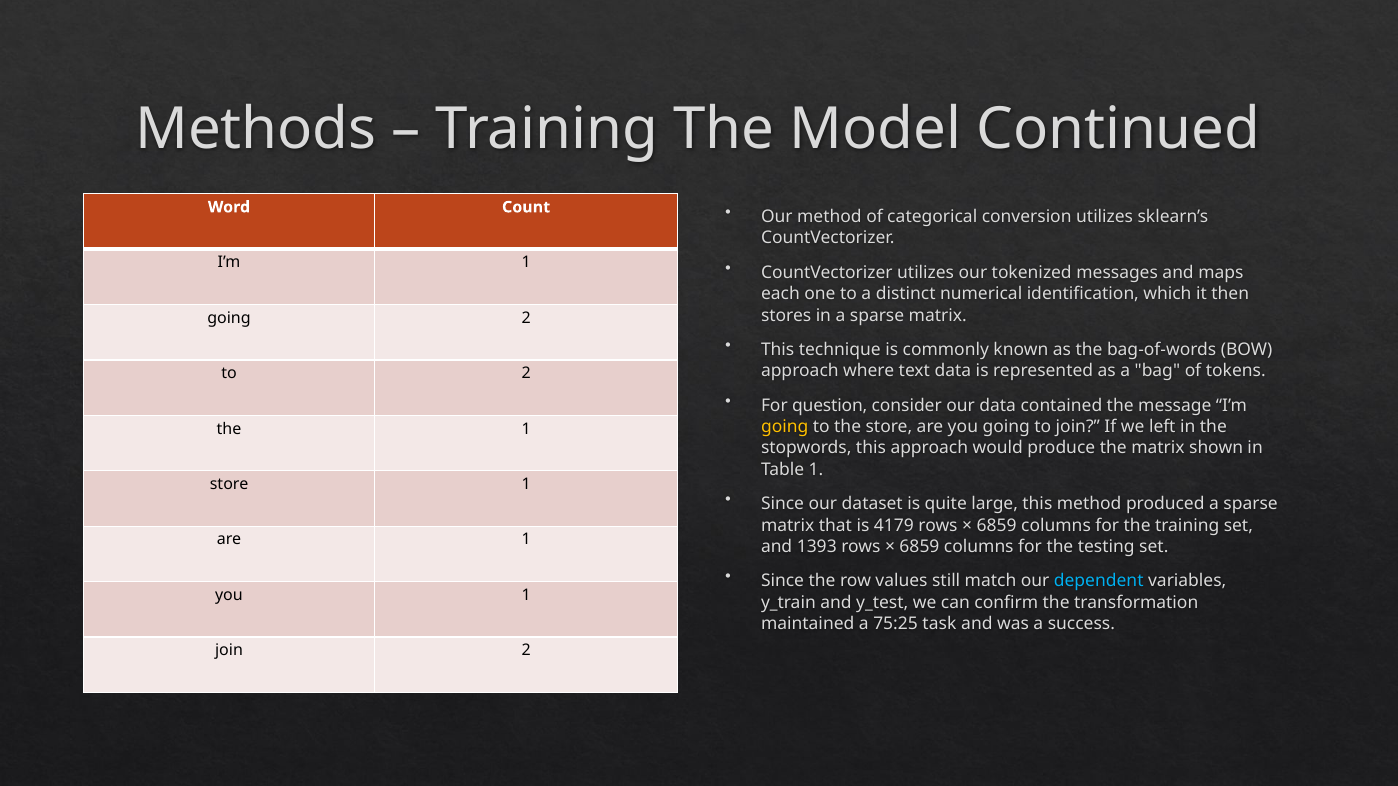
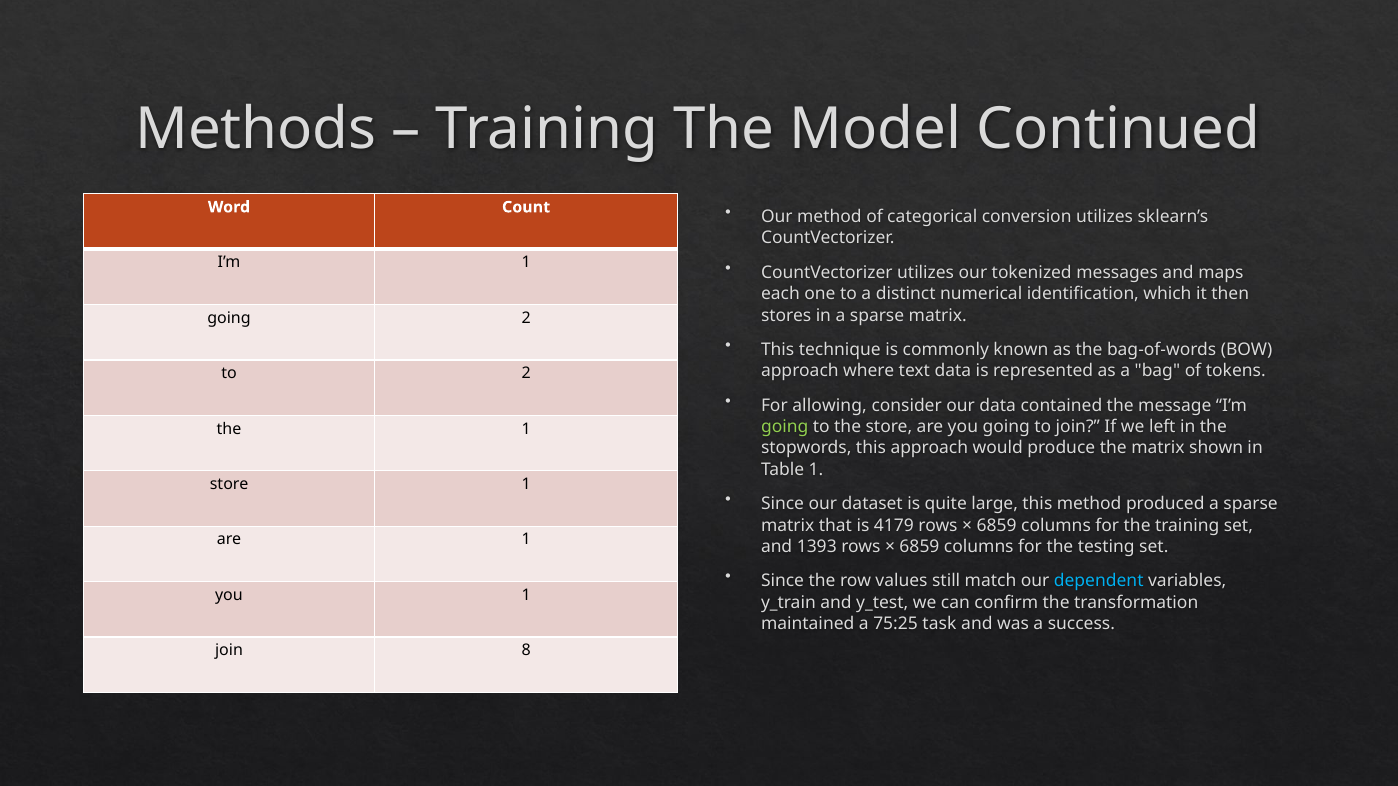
question: question -> allowing (830, 406)
going colour: yellow -> light green (785, 427)
join 2: 2 -> 8 (526, 651)
